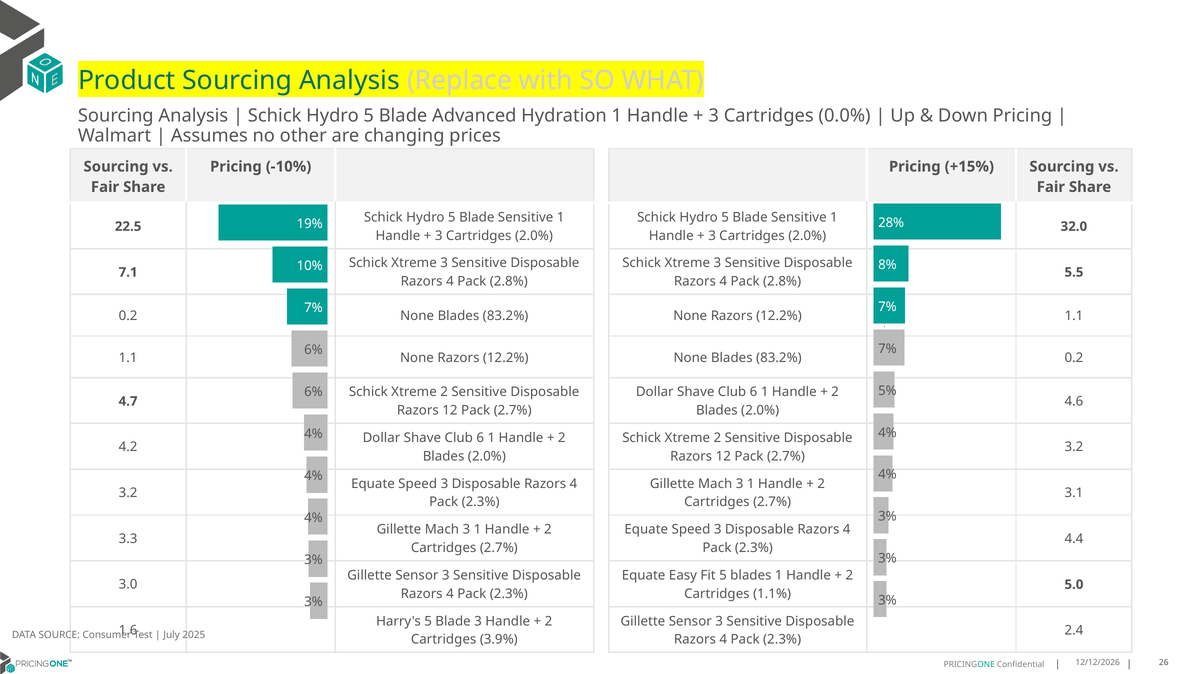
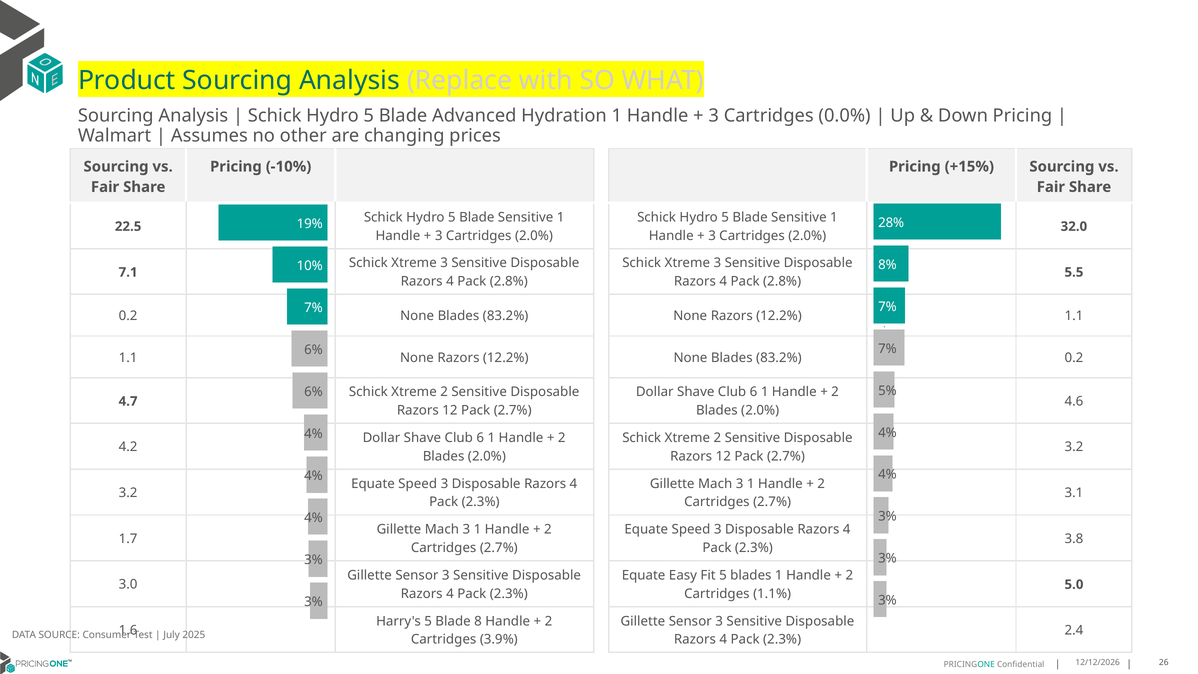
3.3: 3.3 -> 1.7 (128, 539)
4.4: 4.4 -> 3.8 (1074, 539)
Blade 3: 3 -> 8 (478, 621)
